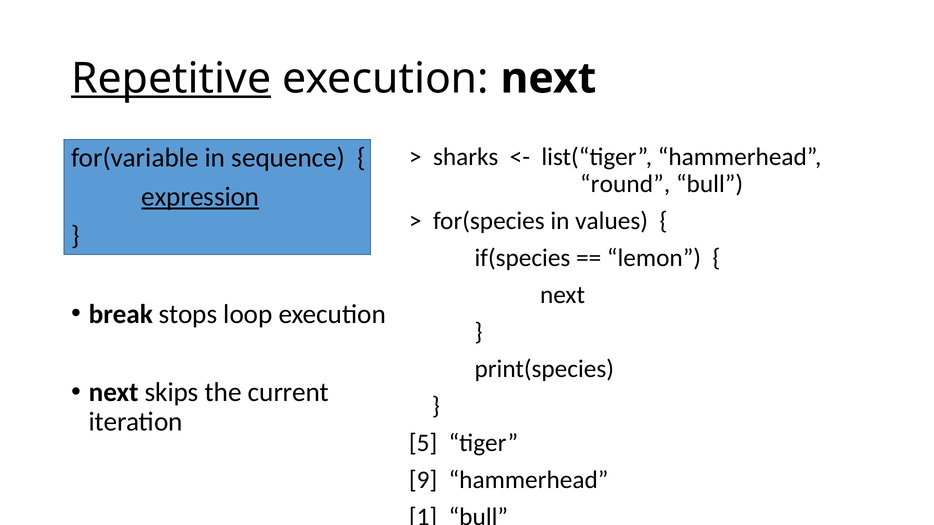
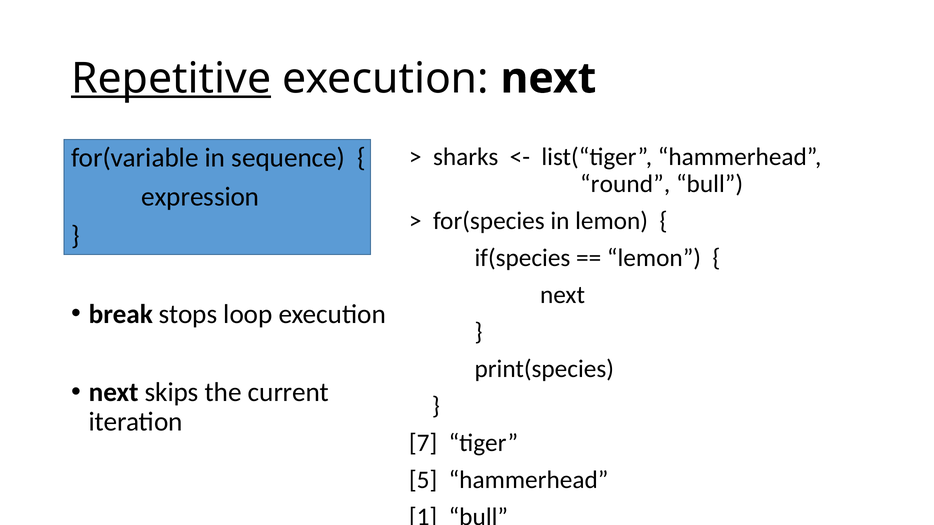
expression underline: present -> none (200, 197)
in values: values -> lemon (612, 221)
5: 5 -> 7 (423, 443)
9: 9 -> 5 (423, 480)
